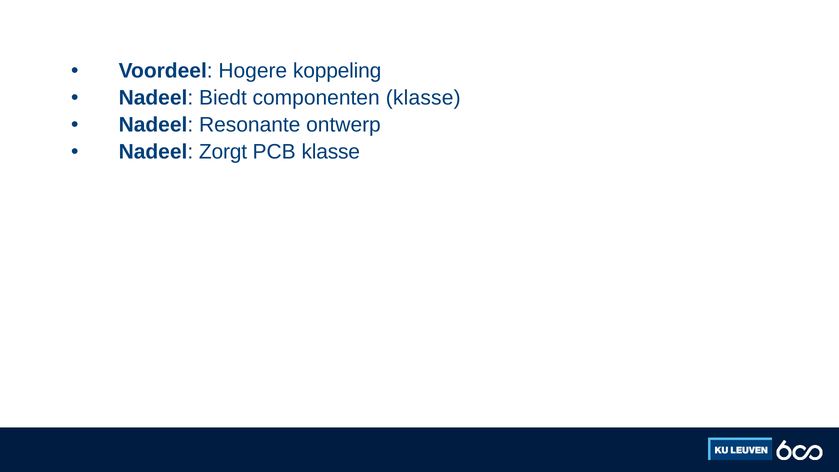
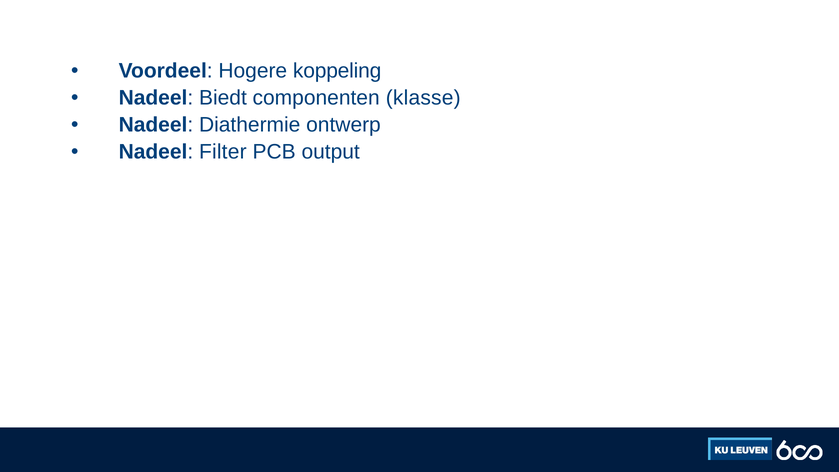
Resonante: Resonante -> Diathermie (250, 125)
Zorgt: Zorgt -> Filter (223, 152)
PCB klasse: klasse -> output (331, 152)
